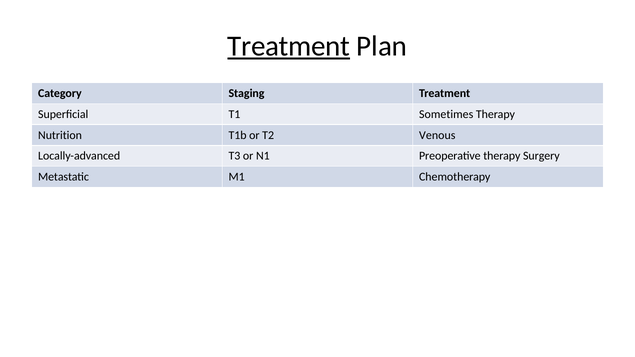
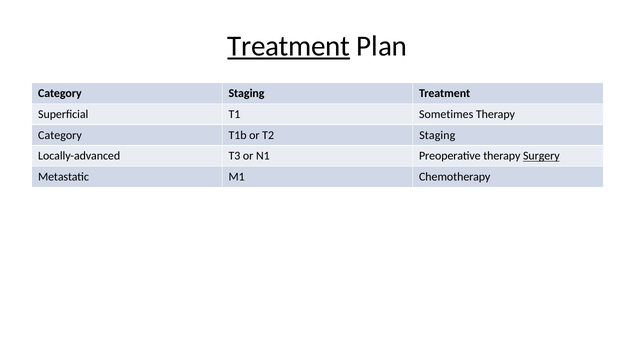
Nutrition: Nutrition -> Category (60, 135)
T2 Venous: Venous -> Staging (437, 135)
Surgery underline: none -> present (541, 156)
